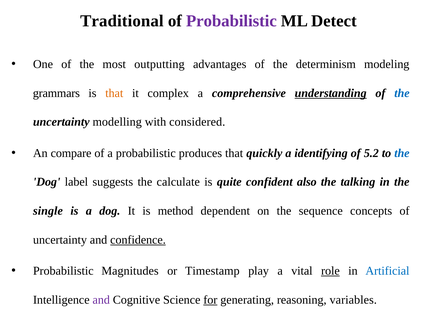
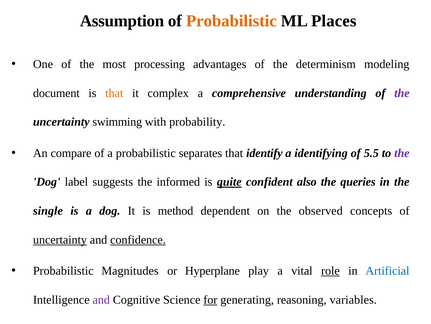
Traditional: Traditional -> Assumption (122, 21)
Probabilistic colour: purple -> orange (231, 21)
Detect: Detect -> Places (334, 21)
outputting: outputting -> processing (160, 64)
grammars: grammars -> document (56, 93)
understanding underline: present -> none (331, 93)
the colour: blue -> purple (402, 93)
modelling: modelling -> swimming (117, 122)
considered: considered -> probability (197, 122)
produces: produces -> separates (200, 153)
quickly: quickly -> identify (264, 153)
5.2: 5.2 -> 5.5 (371, 153)
the colour: blue -> purple (402, 153)
calculate: calculate -> informed (178, 182)
quite underline: none -> present (229, 182)
talking: talking -> queries (358, 182)
sequence: sequence -> observed (321, 210)
uncertainty underline: none -> present (60, 239)
Timestamp: Timestamp -> Hyperplane (212, 270)
